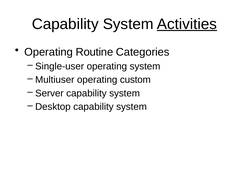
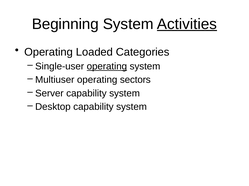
Capability: Capability -> Beginning (65, 24)
Routine: Routine -> Loaded (94, 52)
operating underline: none -> present (107, 67)
custom: custom -> sectors (135, 80)
